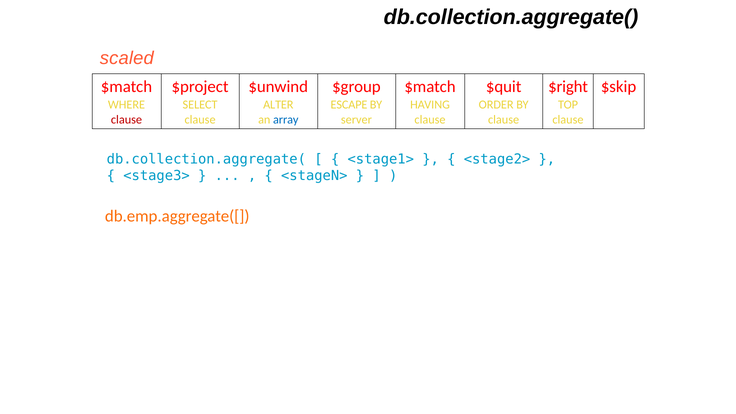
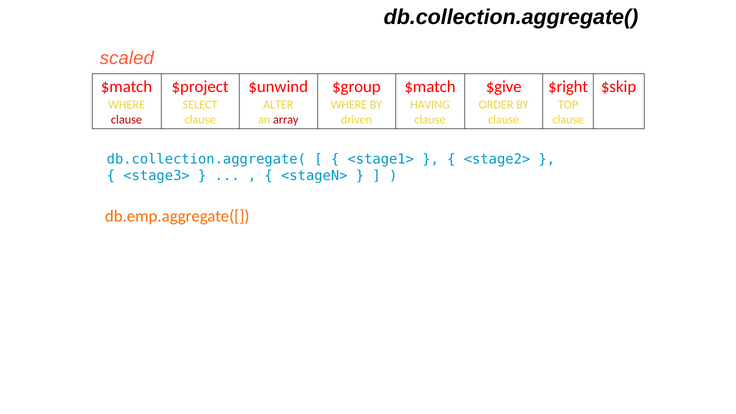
$quit: $quit -> $give (504, 87)
ESCAPE: ESCAPE -> WHERE (349, 105)
array colour: blue -> red (286, 120)
server: server -> driven (356, 120)
